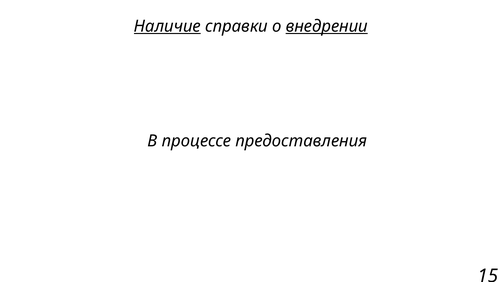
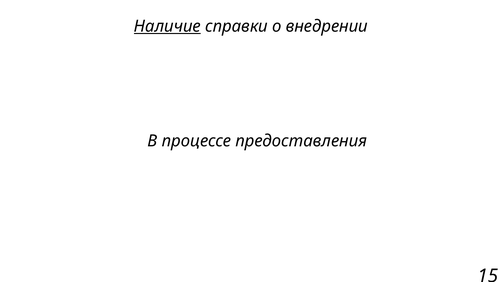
внедрении underline: present -> none (327, 26)
